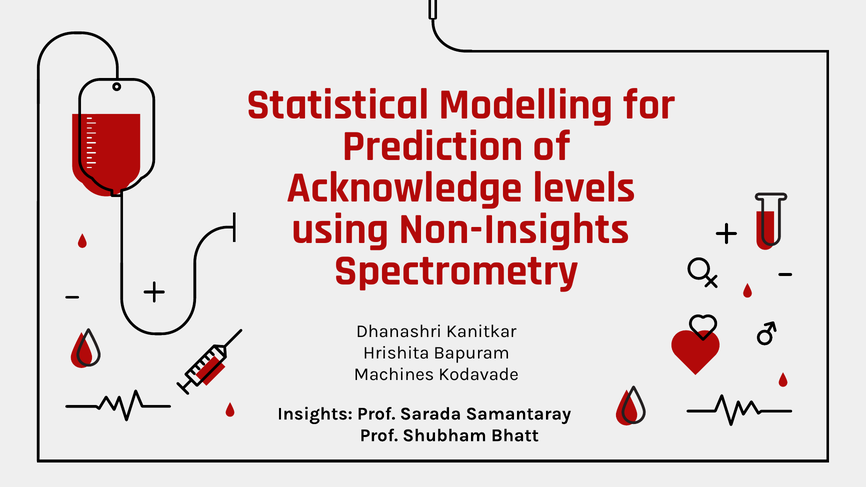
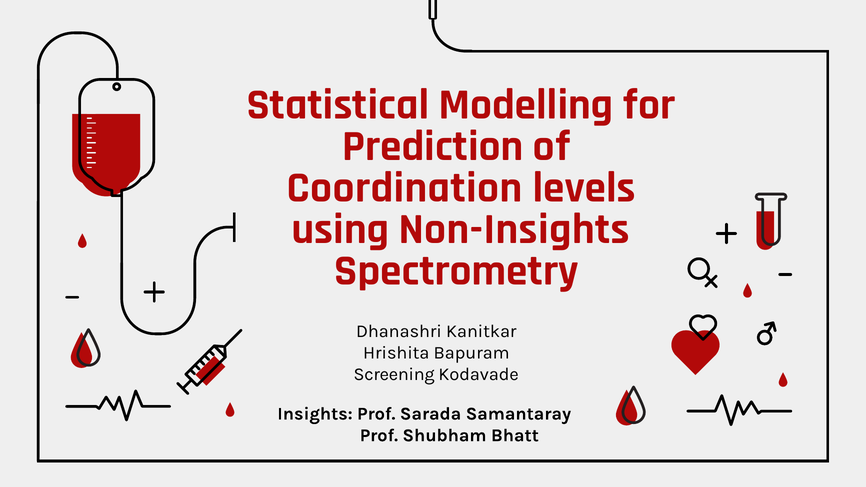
Acknowledge: Acknowledge -> Coordination (405, 188)
Machines: Machines -> Screening (394, 375)
